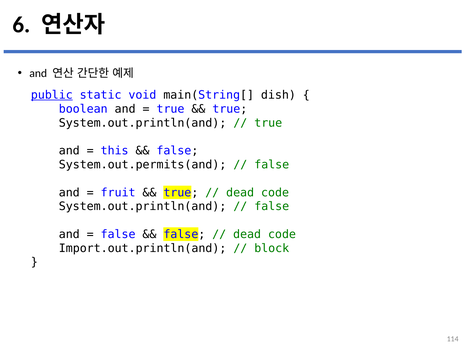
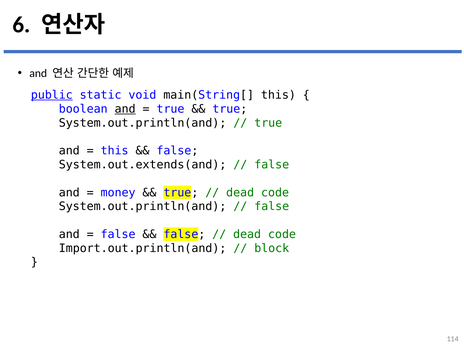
main(String[ dish: dish -> this (278, 95)
and underline: none -> present (125, 109)
System.out.permits(and: System.out.permits(and -> System.out.extends(and (143, 165)
fruit: fruit -> money (118, 193)
